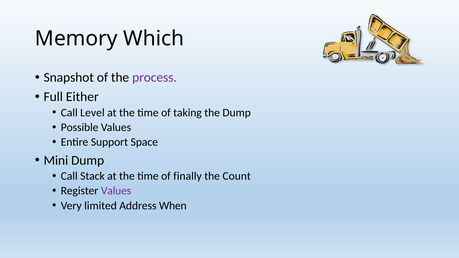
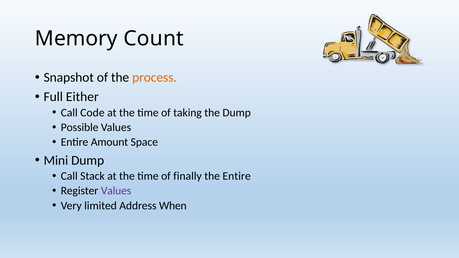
Which: Which -> Count (154, 39)
process colour: purple -> orange (155, 78)
Level: Level -> Code (92, 113)
Support: Support -> Amount (109, 142)
the Count: Count -> Entire (237, 176)
